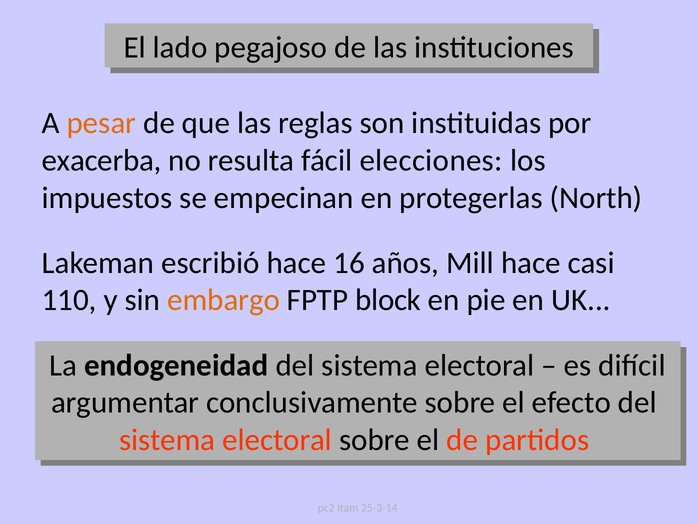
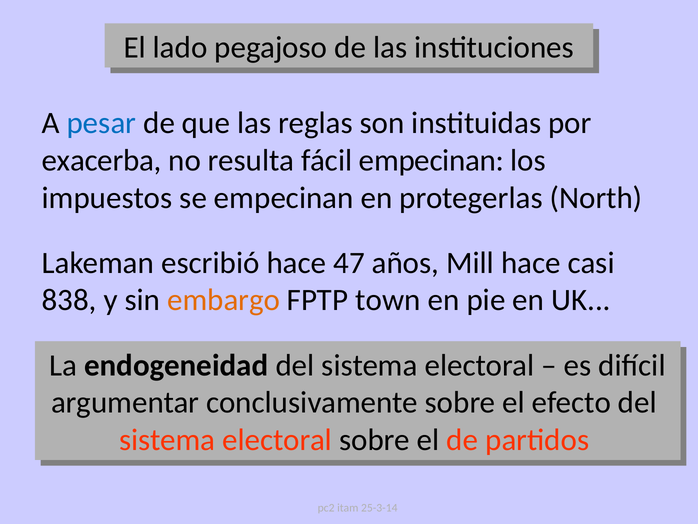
pesar colour: orange -> blue (101, 123)
fácil elecciones: elecciones -> empecinan (431, 160)
16: 16 -> 47 (349, 263)
110: 110 -> 838 (69, 300)
block: block -> town (388, 300)
